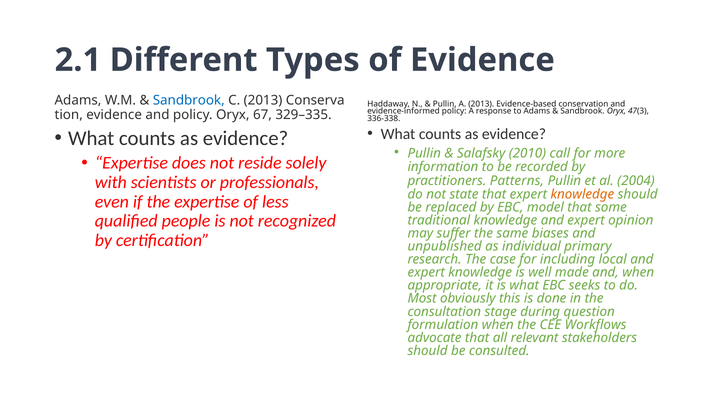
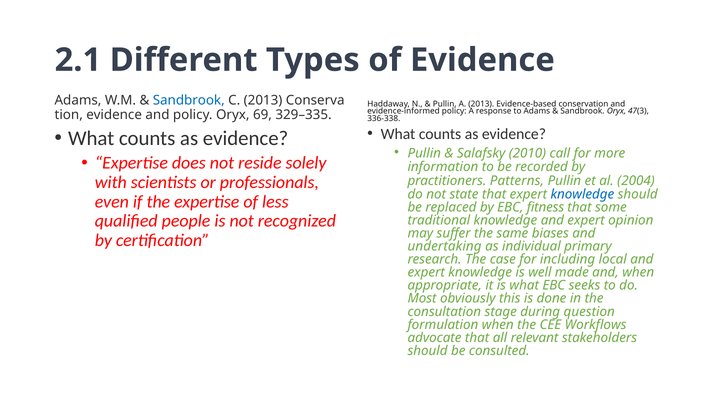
67: 67 -> 69 (262, 115)
knowledge colour: orange -> blue (582, 194)
model: model -> fitness (545, 208)
unpublished: unpublished -> undertaking (445, 247)
